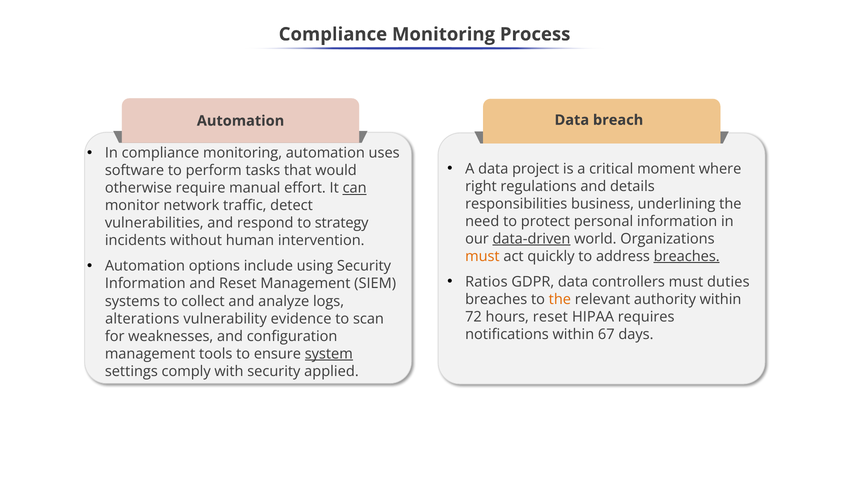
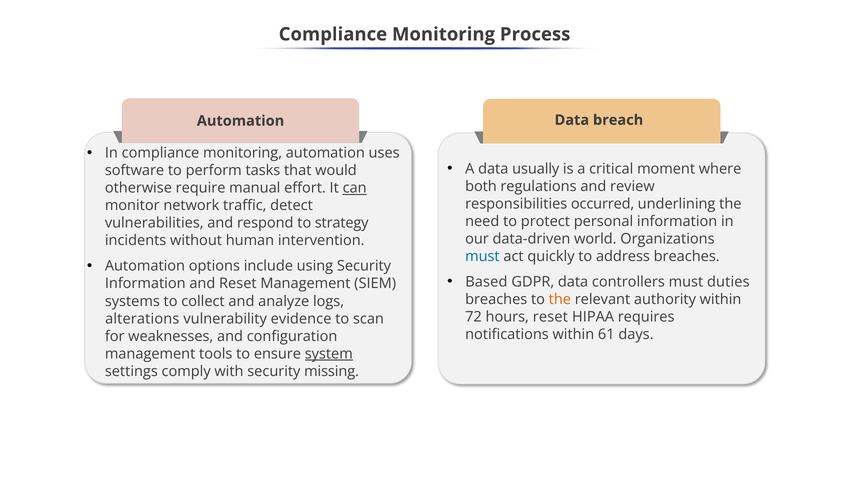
project: project -> usually (536, 169)
right: right -> both (481, 186)
details: details -> review (632, 186)
business: business -> occurred (603, 204)
data-driven underline: present -> none (531, 239)
must colour: orange -> blue (482, 256)
breaches underline: present -> none (687, 256)
Ratios: Ratios -> Based (486, 282)
67: 67 -> 61 (606, 334)
applied: applied -> missing (332, 371)
